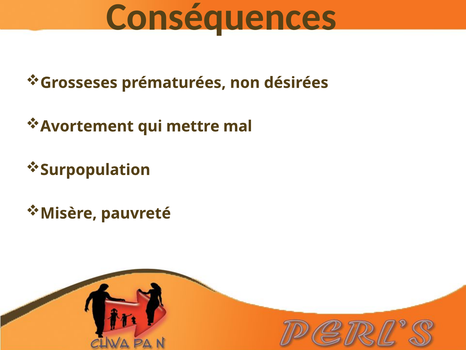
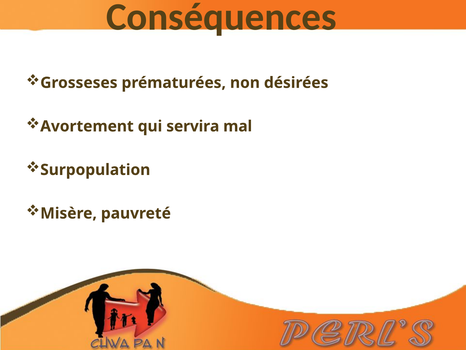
mettre: mettre -> servira (193, 126)
